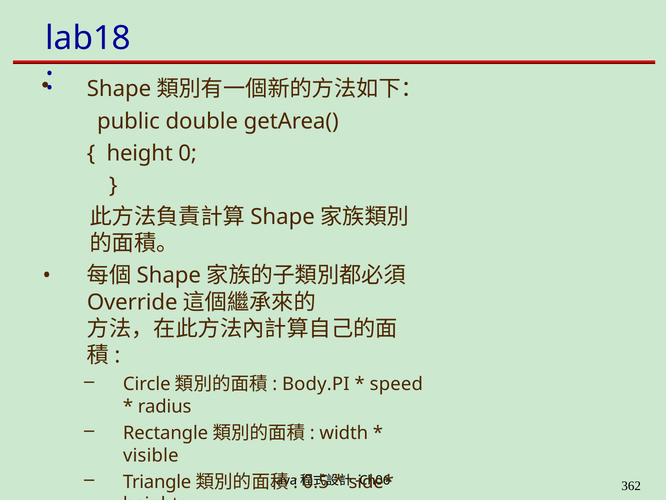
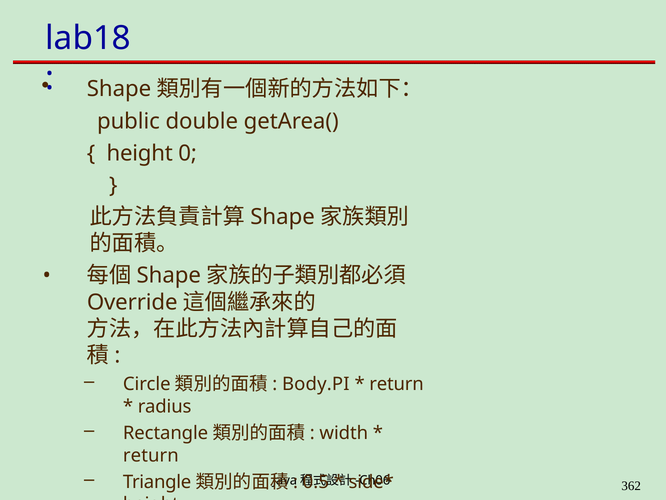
speed: speed -> return (397, 384)
visible: visible -> return (151, 455)
